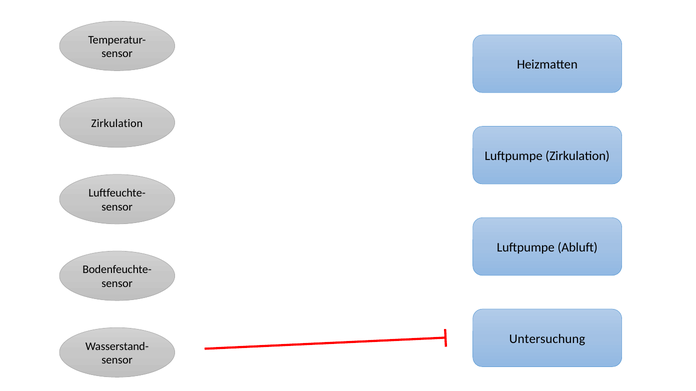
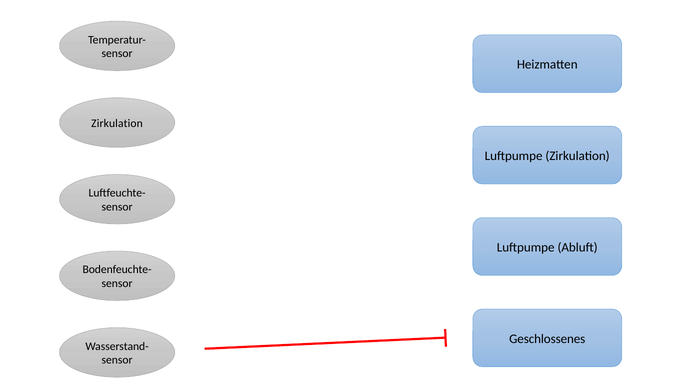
Untersuchung: Untersuchung -> Geschlossenes (547, 339)
